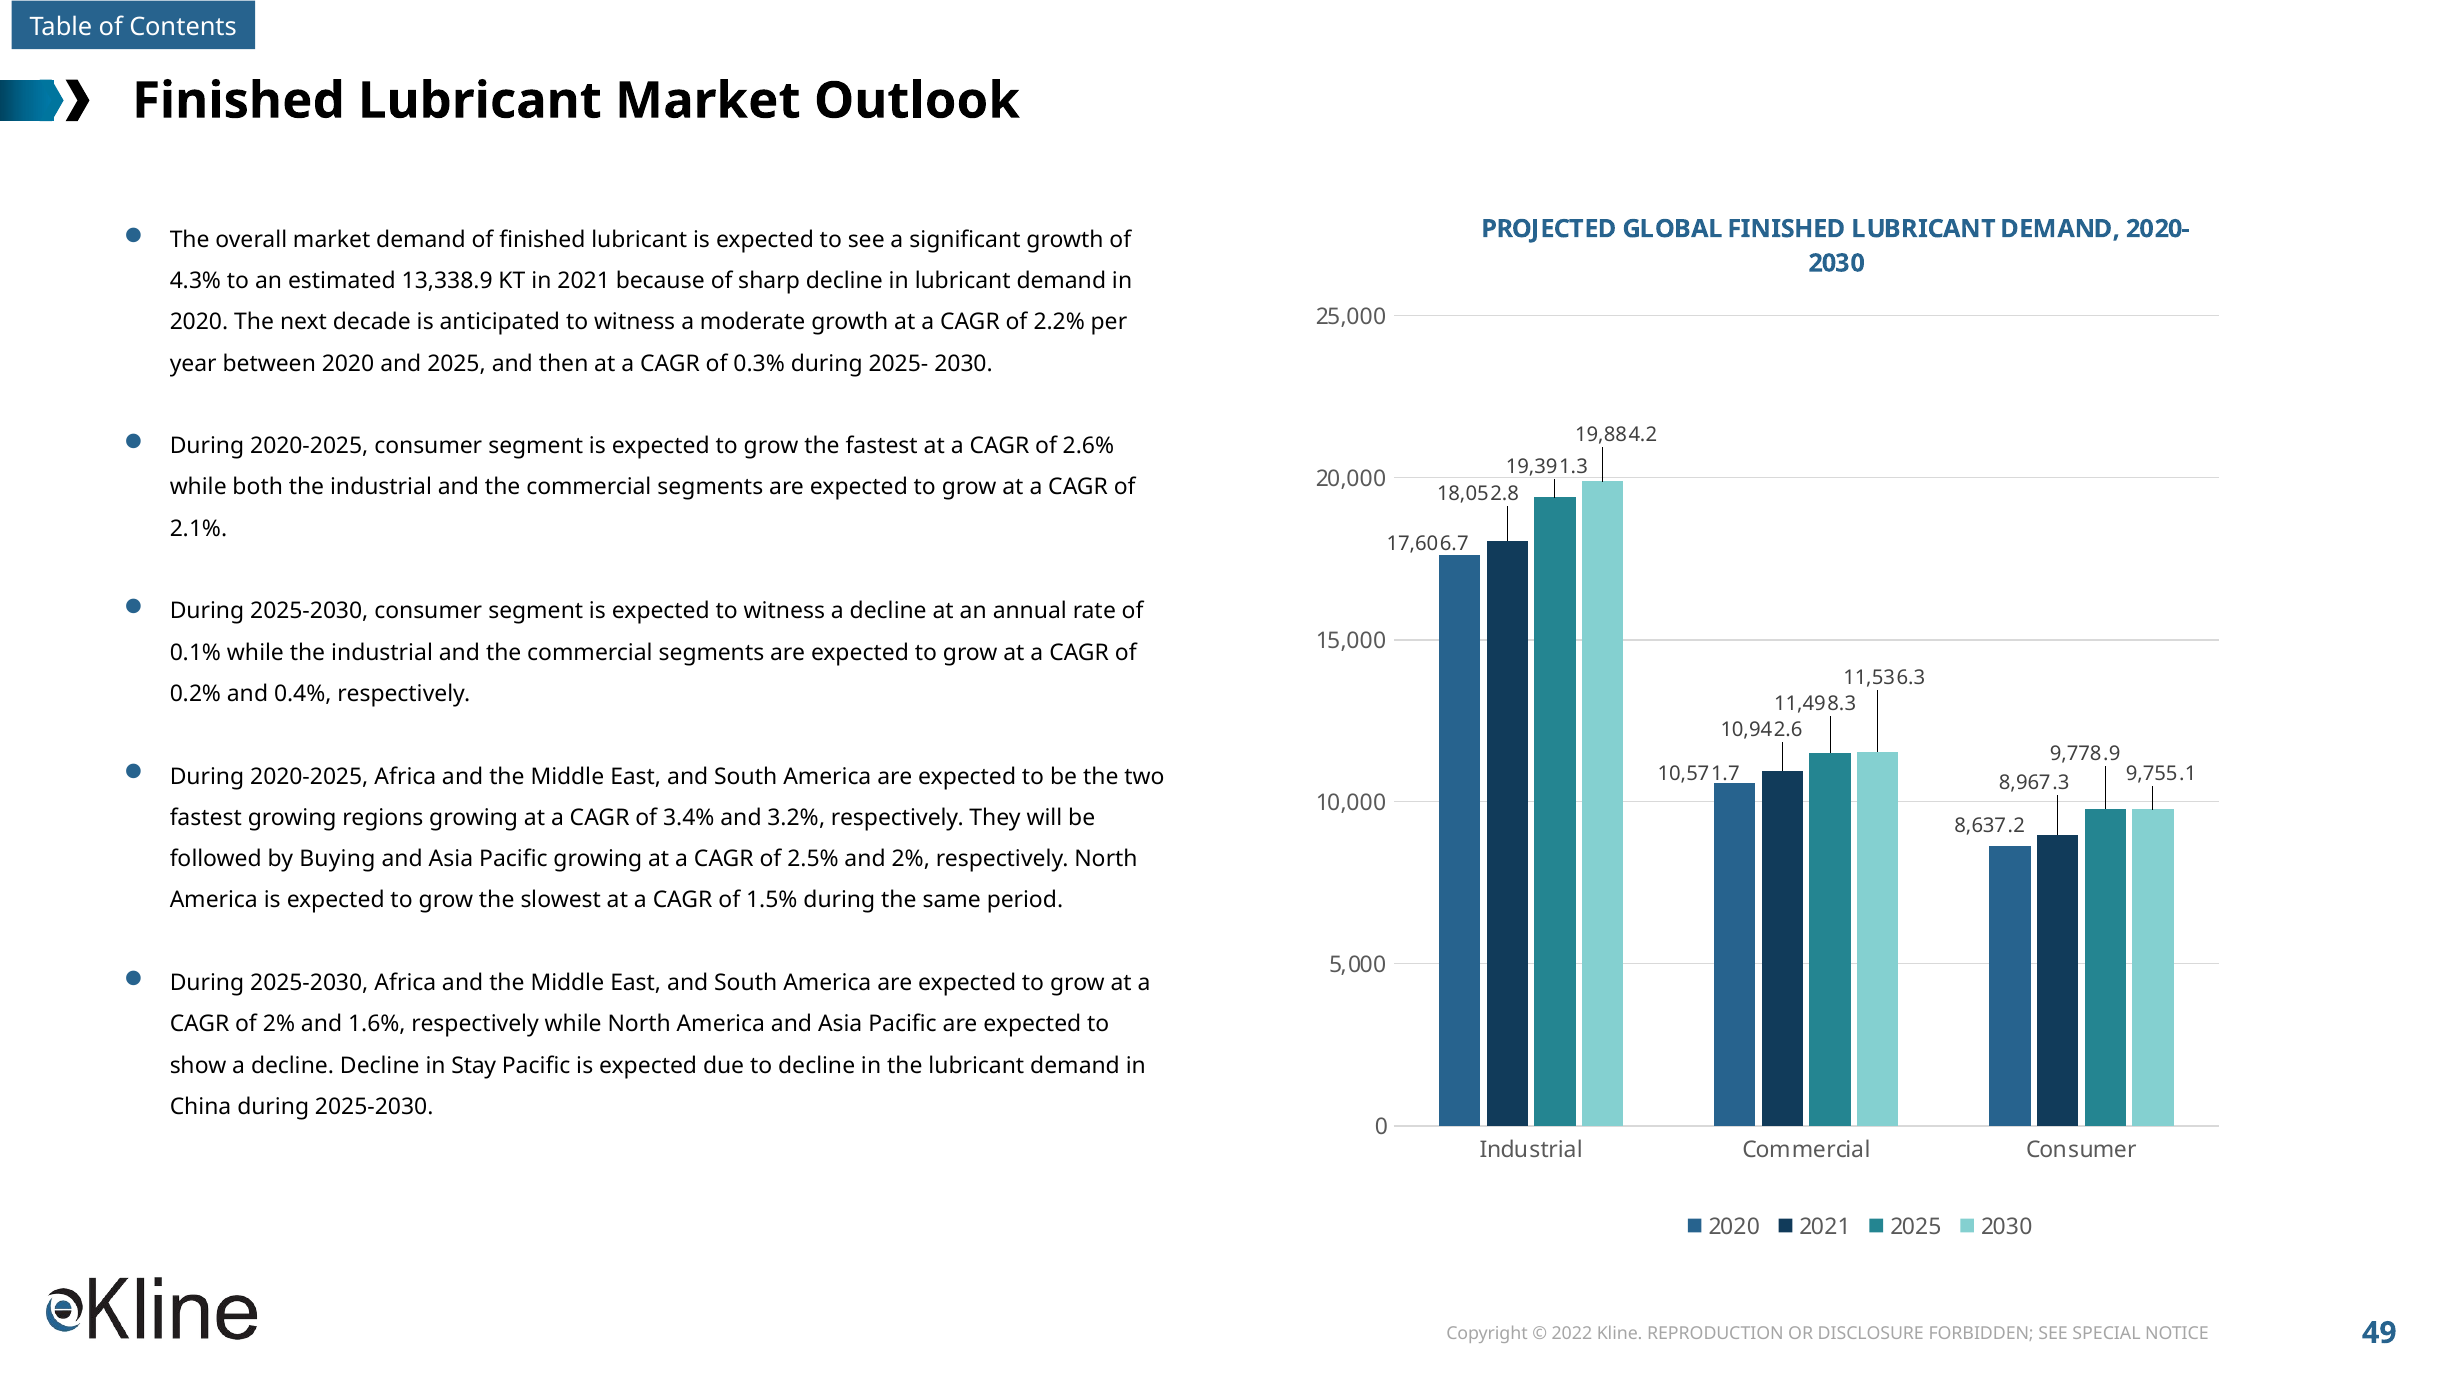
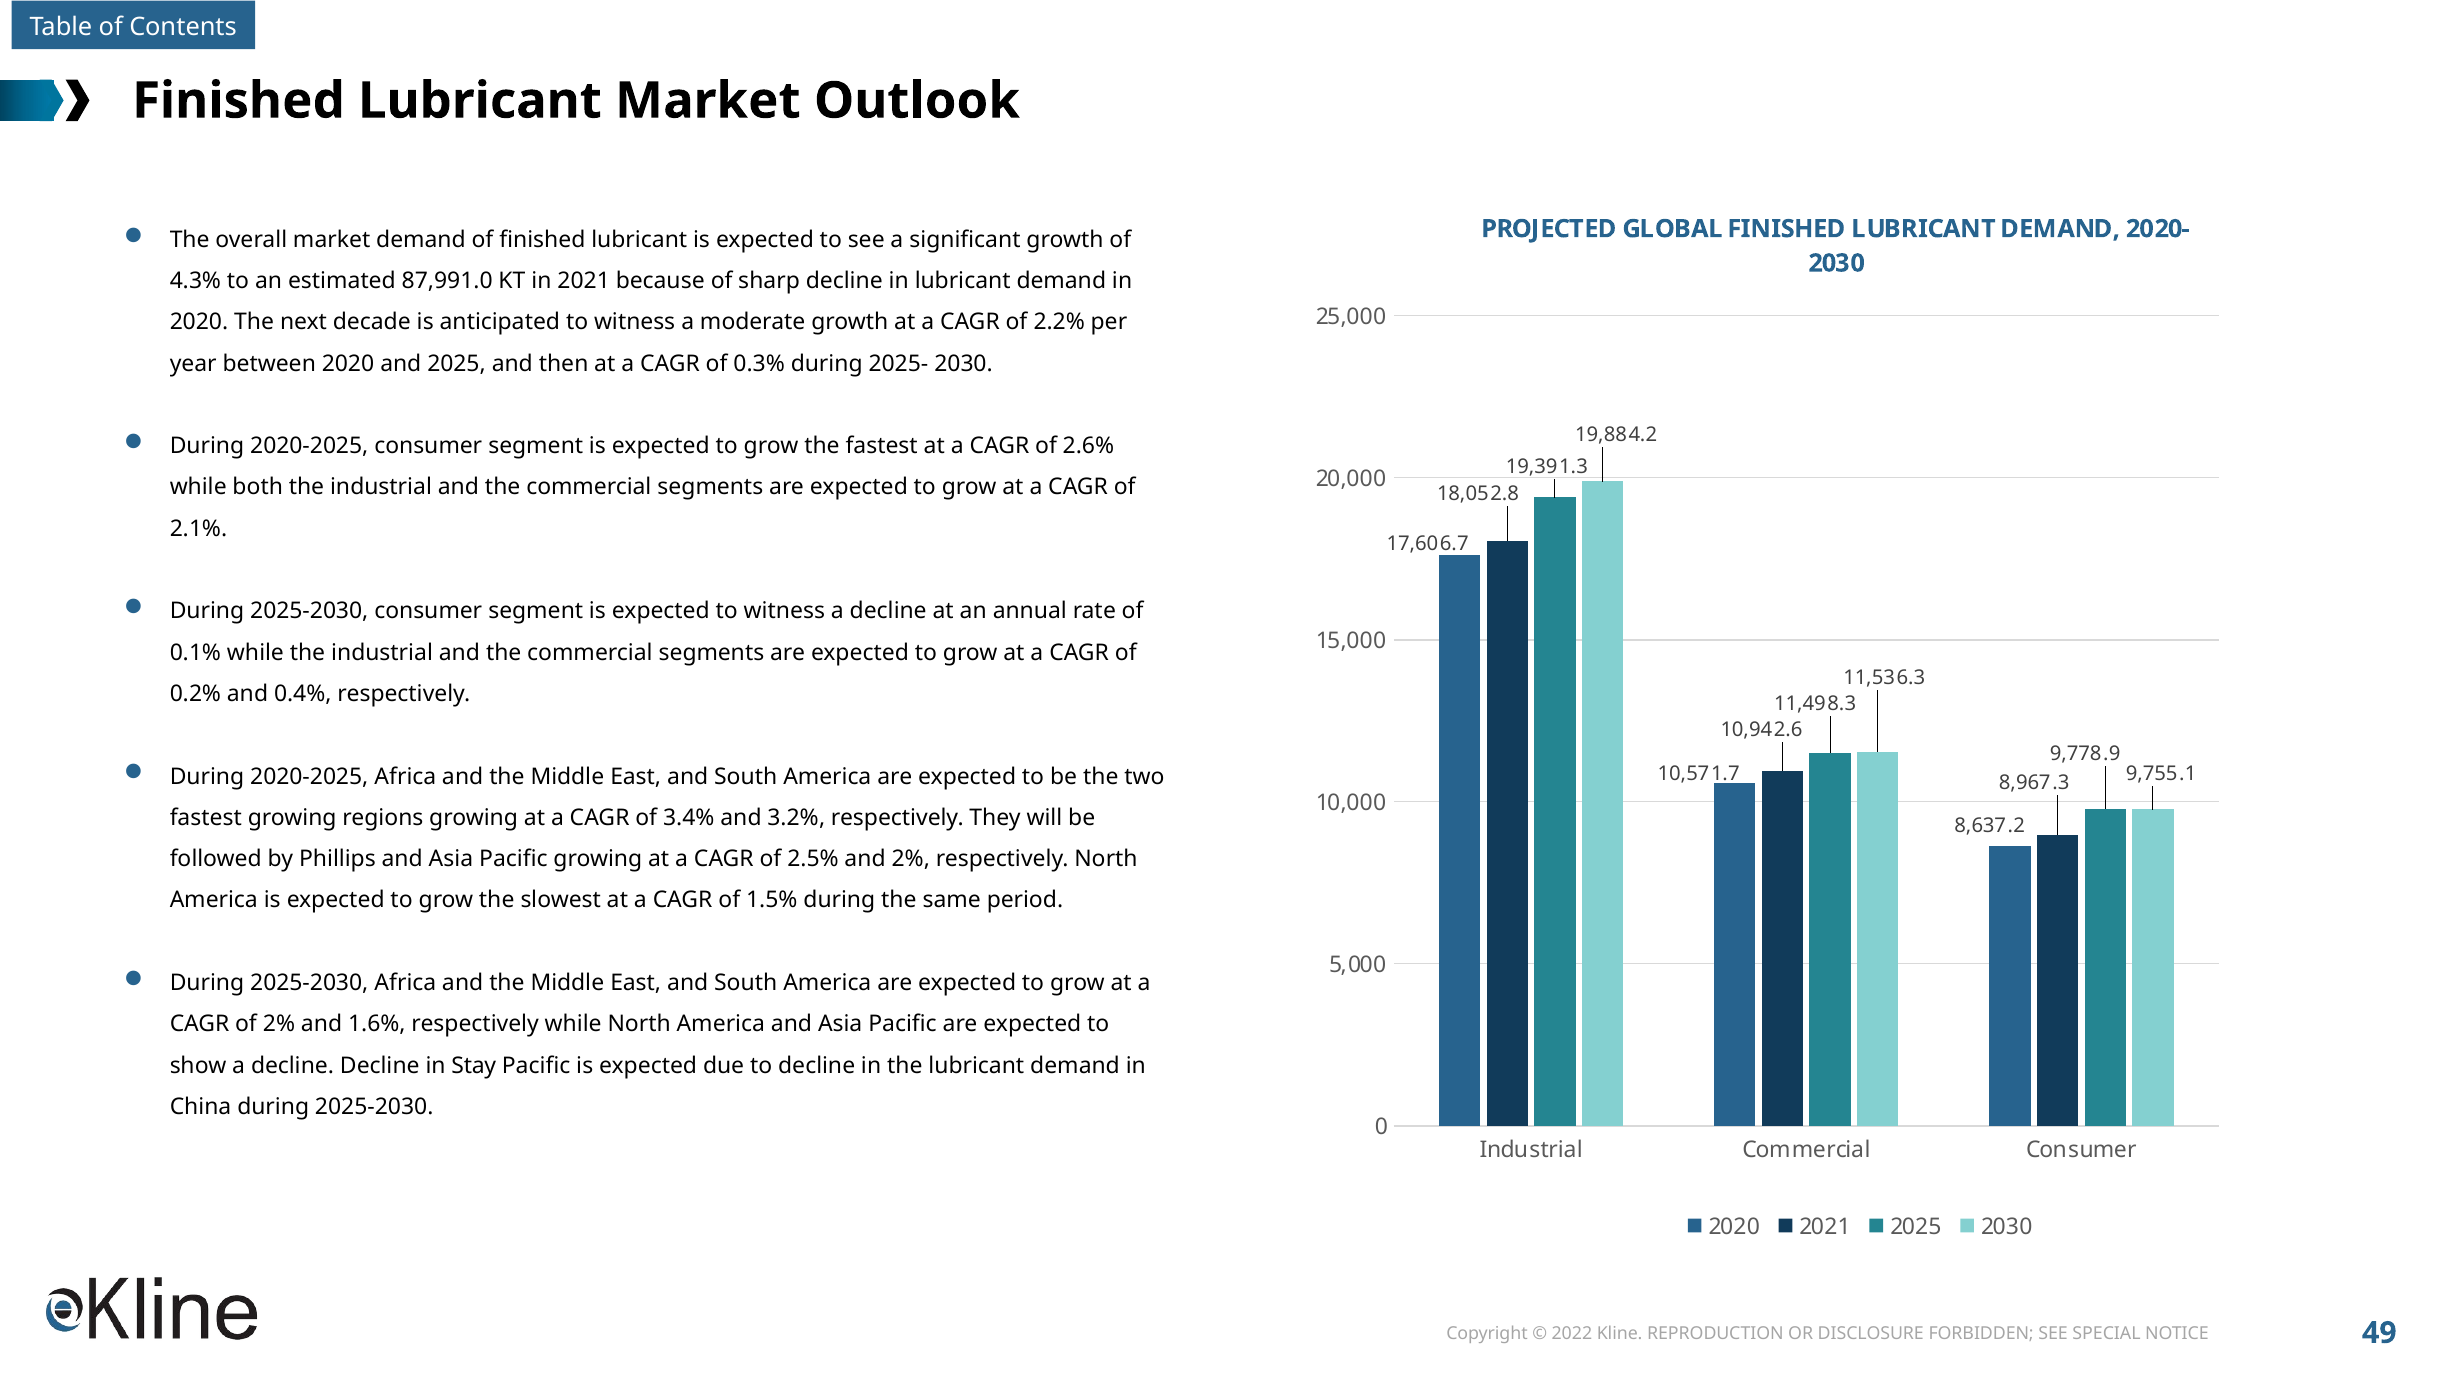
13,338.9: 13,338.9 -> 87,991.0 (447, 281)
Buying: Buying -> Phillips (337, 860)
